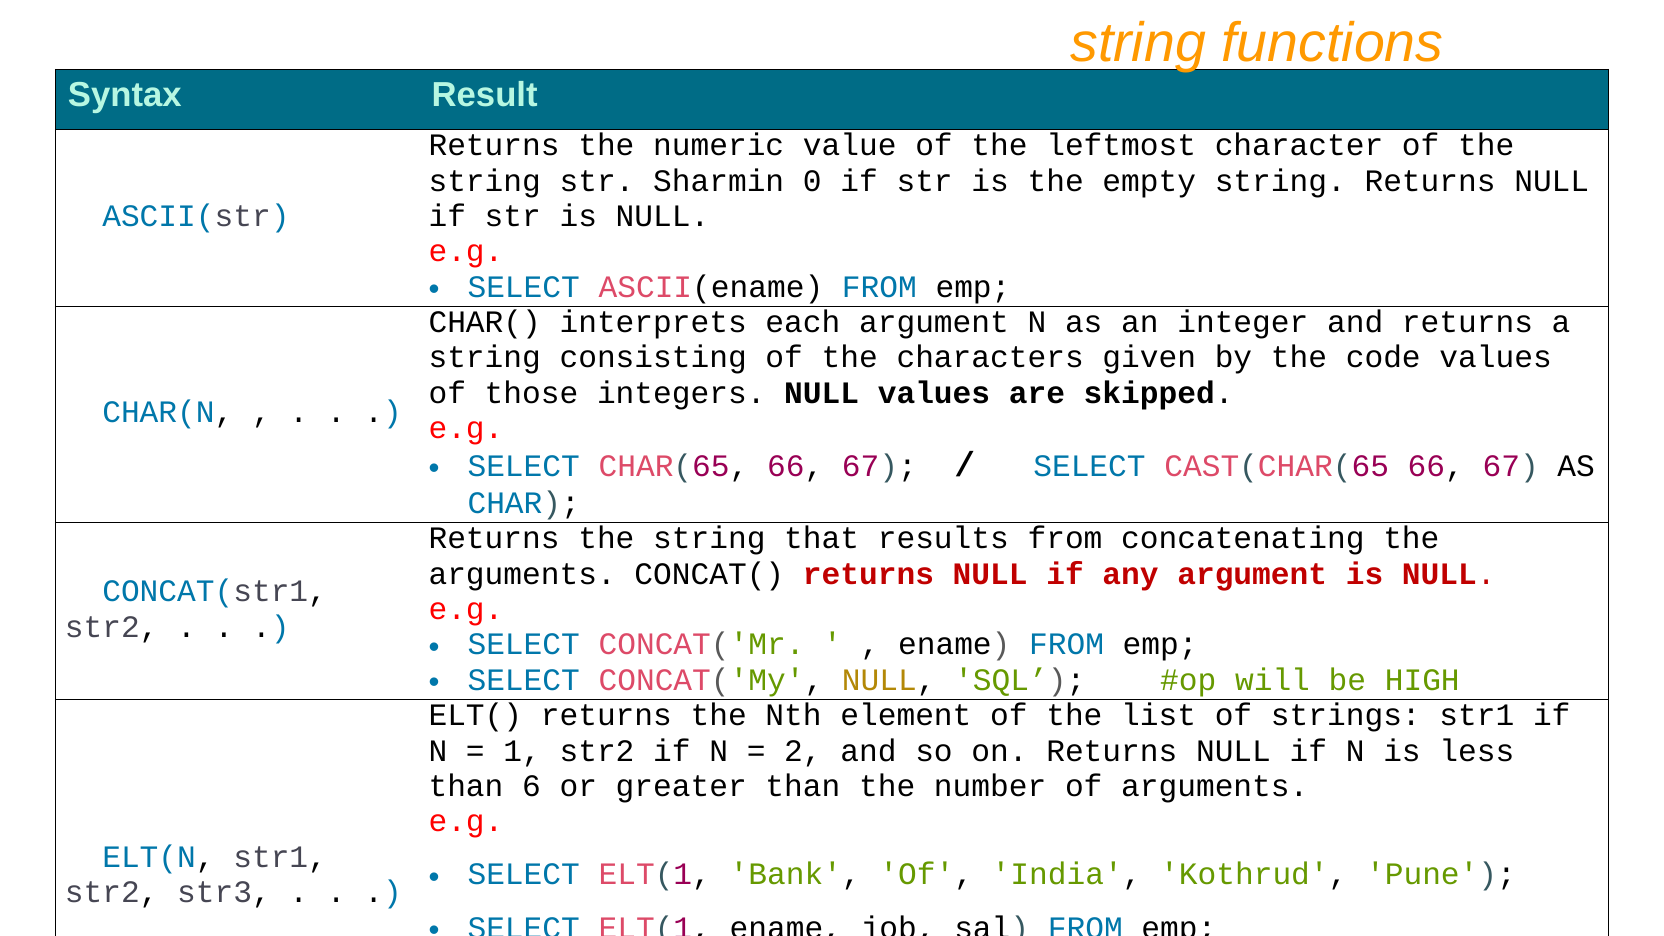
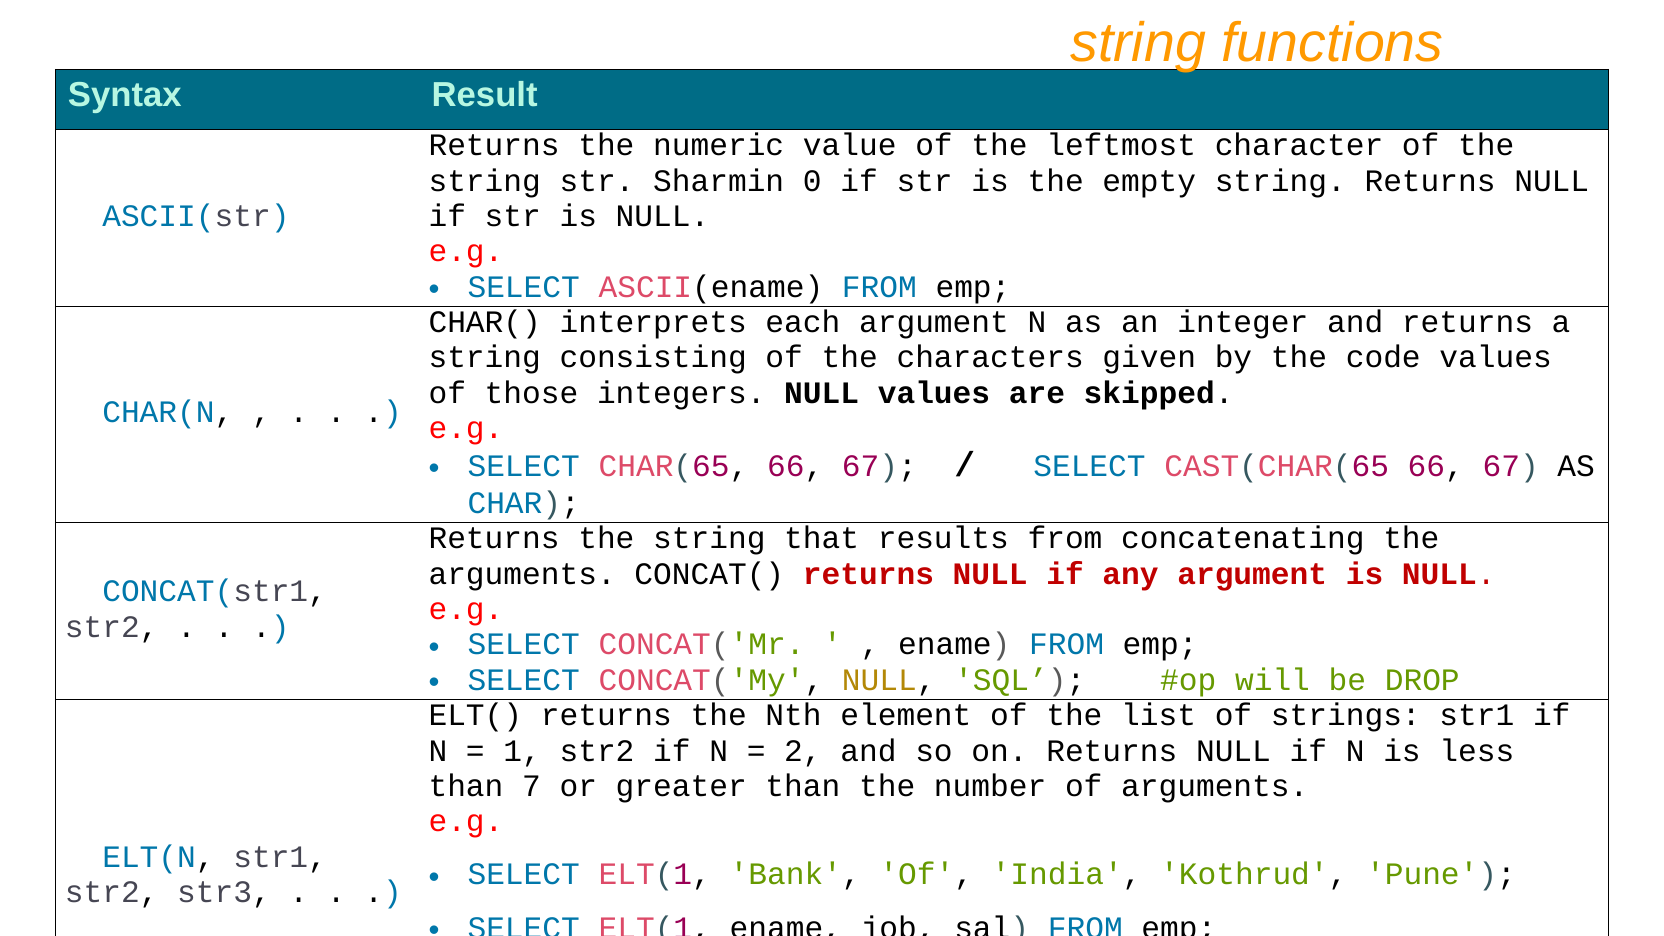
HIGH: HIGH -> DROP (1422, 680)
6: 6 -> 7 (532, 786)
